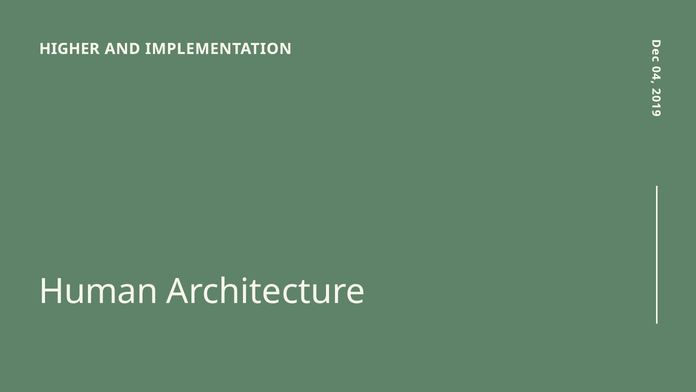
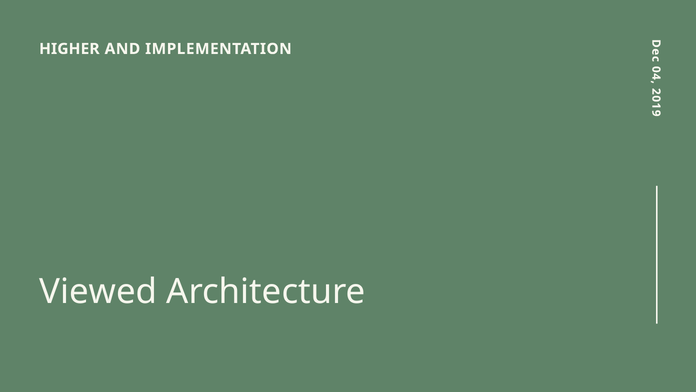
Human: Human -> Viewed (98, 292)
